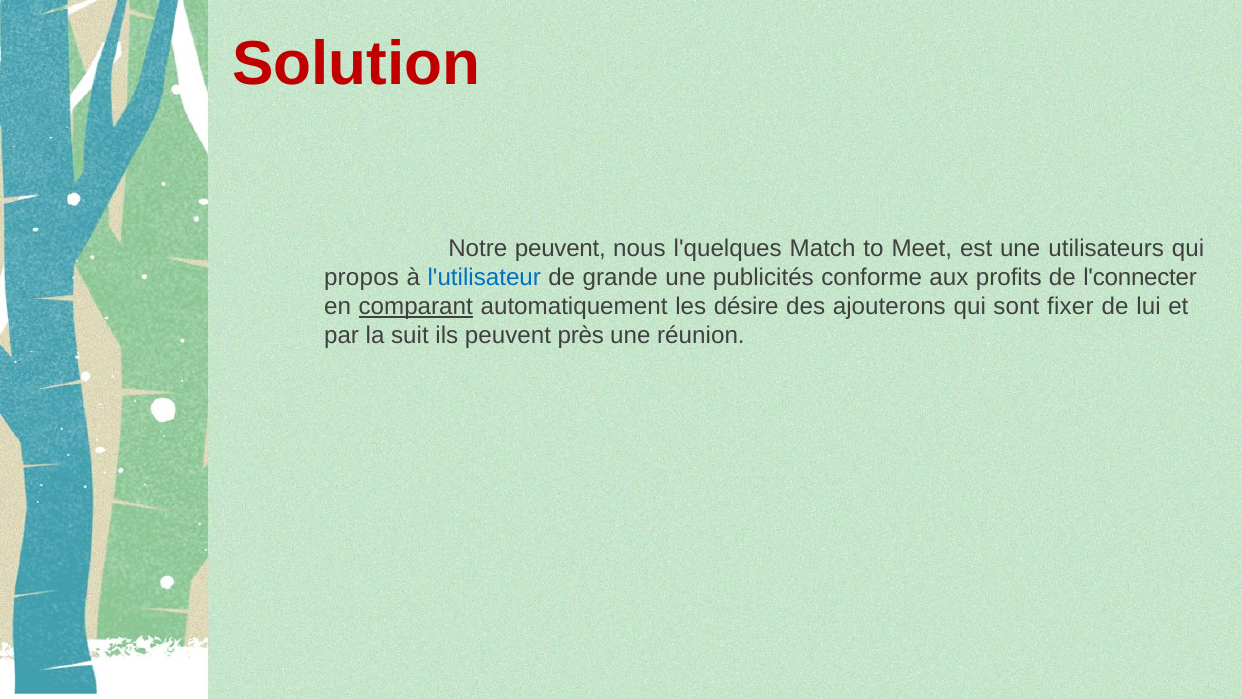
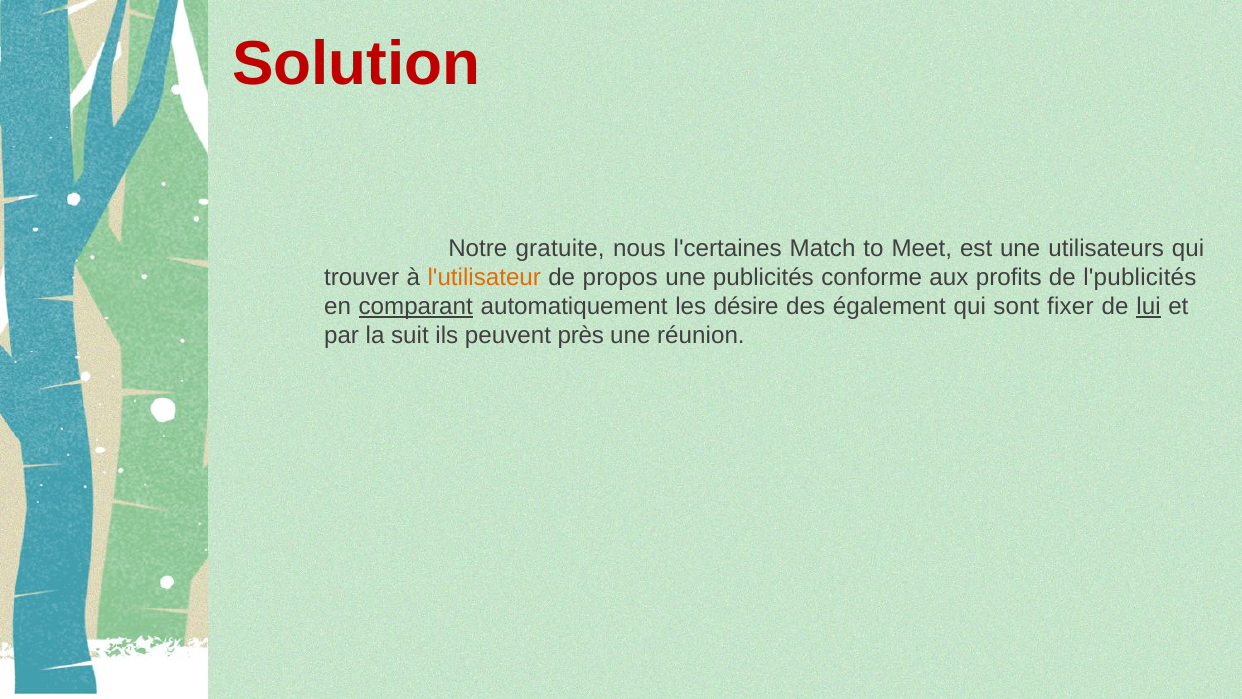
Notre peuvent: peuvent -> gratuite (560, 248)
l'quelques: l'quelques -> l'certaines (728, 248)
propos: propos -> trouver (362, 277)
l'utilisateur colour: blue -> orange (484, 277)
grande: grande -> propos (620, 277)
l'connecter: l'connecter -> l'publicités (1140, 277)
ajouterons: ajouterons -> également (889, 306)
lui underline: none -> present (1149, 306)
